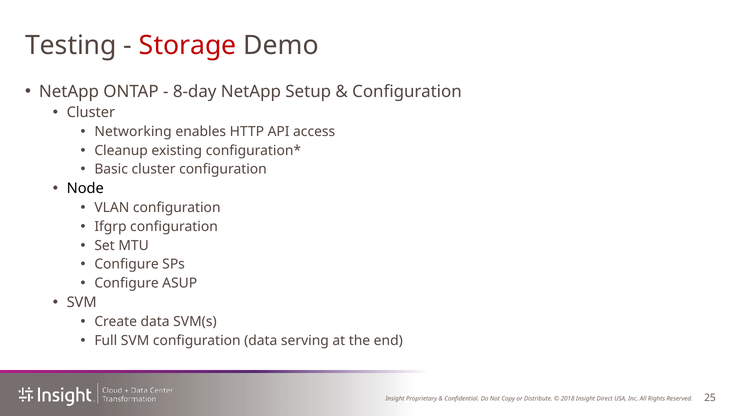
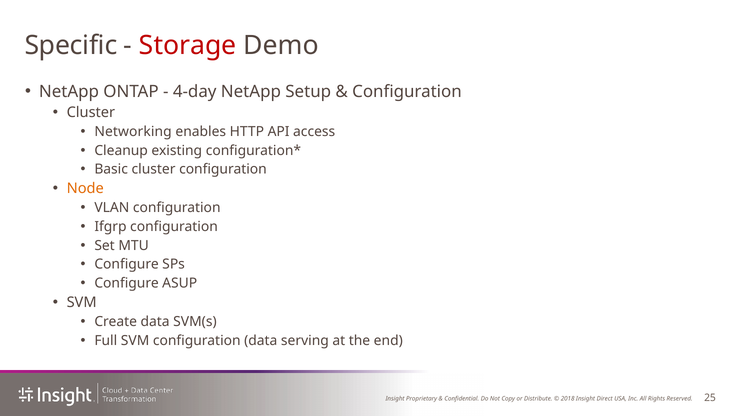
Testing: Testing -> Specific (71, 45)
8-day: 8-day -> 4-day (195, 91)
Node colour: black -> orange (85, 188)
